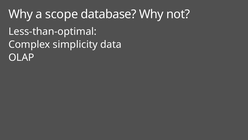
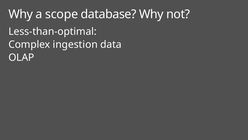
simplicity: simplicity -> ingestion (75, 44)
